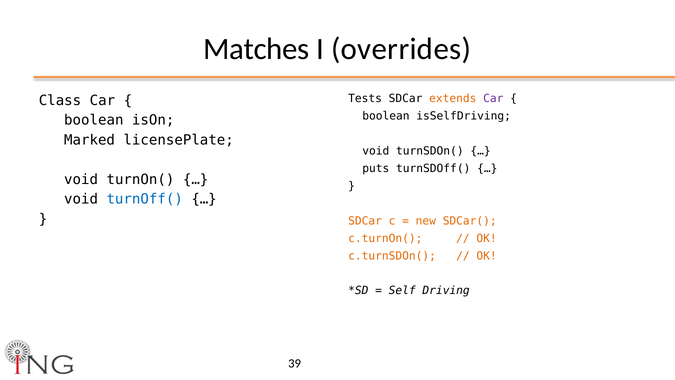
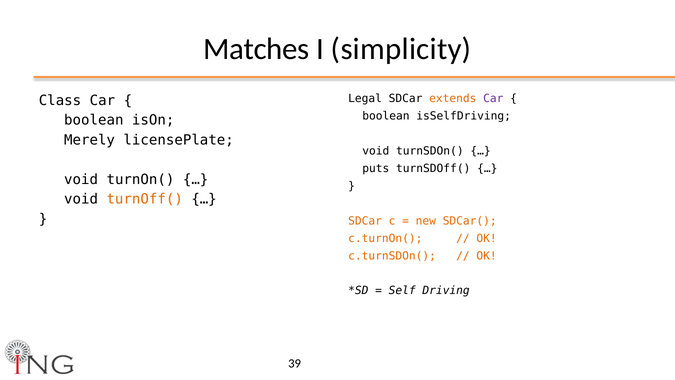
overrides: overrides -> simplicity (401, 49)
Tests: Tests -> Legal (365, 99)
Marked: Marked -> Merely (90, 140)
turnOff( colour: blue -> orange (145, 199)
